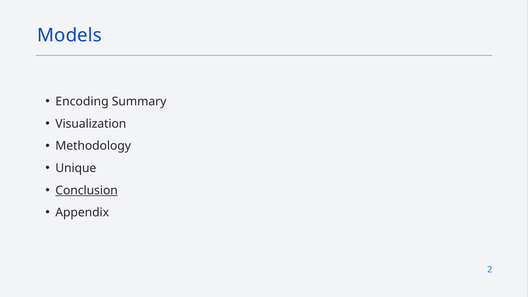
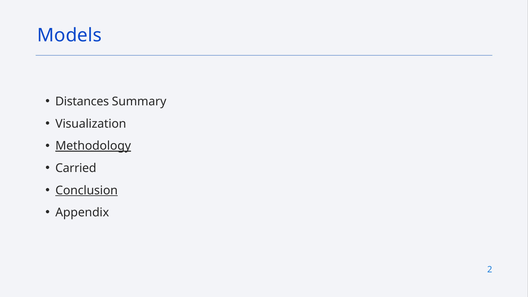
Encoding: Encoding -> Distances (82, 102)
Methodology underline: none -> present (93, 146)
Unique: Unique -> Carried (76, 168)
